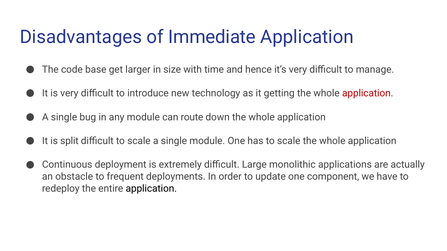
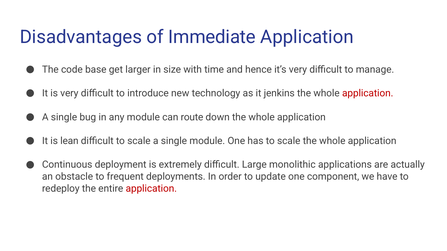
getting: getting -> jenkins (279, 94)
split: split -> lean (69, 141)
application colour: black -> red (151, 189)
